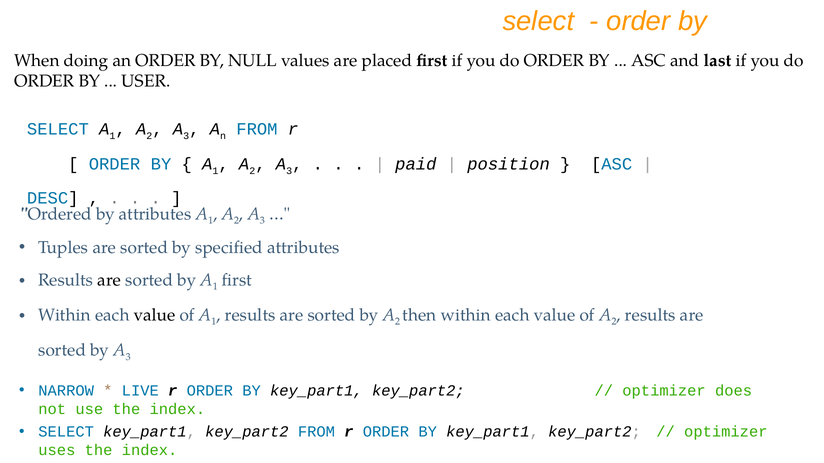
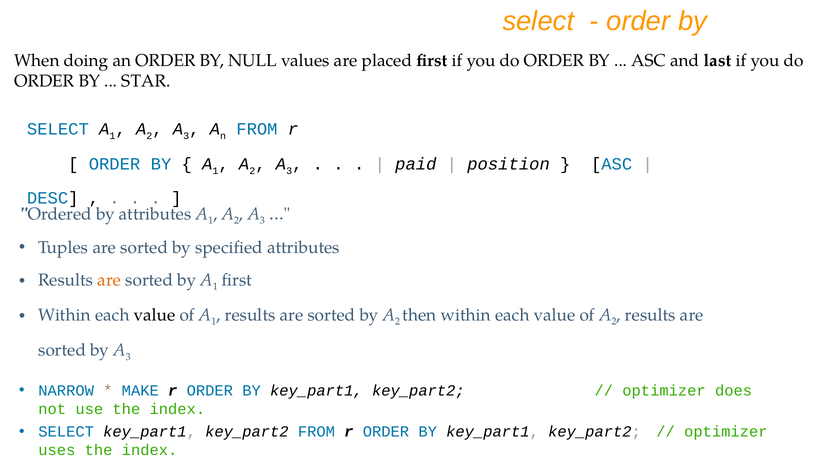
USER: USER -> STAR (146, 81)
are colour: black -> orange (109, 280)
LIVE: LIVE -> MAKE (140, 391)
